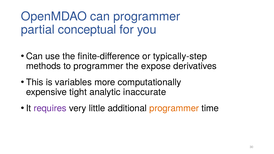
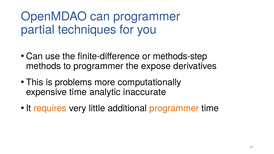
conceptual: conceptual -> techniques (87, 30)
typically-step: typically-step -> methods-step (180, 56)
variables: variables -> problems (73, 82)
expensive tight: tight -> time (78, 92)
requires colour: purple -> orange (50, 108)
